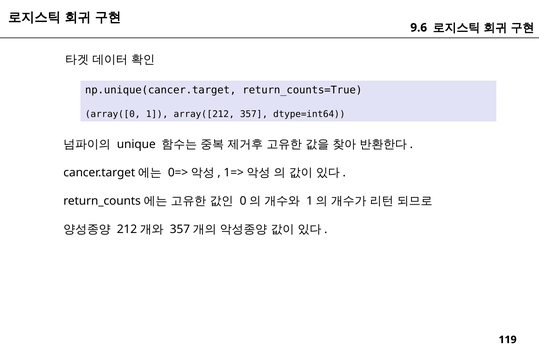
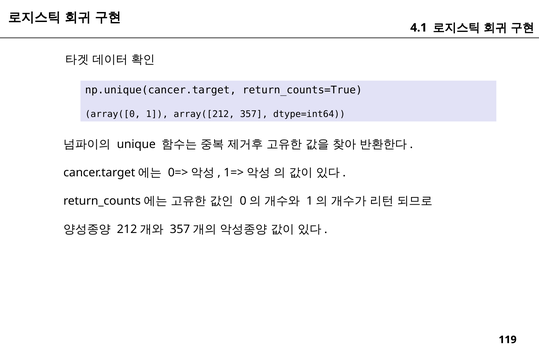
9.6: 9.6 -> 4.1 (419, 28)
